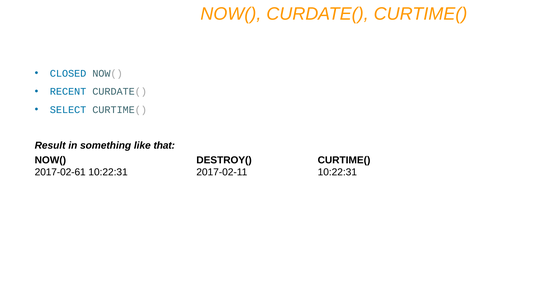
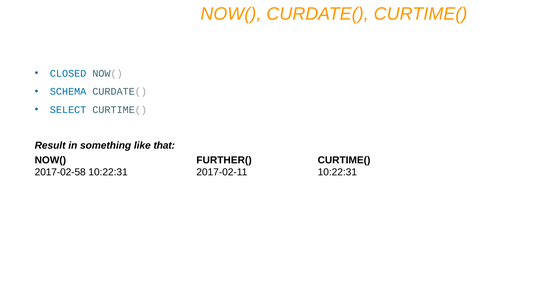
RECENT: RECENT -> SCHEMA (68, 92)
DESTROY(: DESTROY( -> FURTHER( (224, 160)
2017-02-61: 2017-02-61 -> 2017-02-58 (60, 172)
